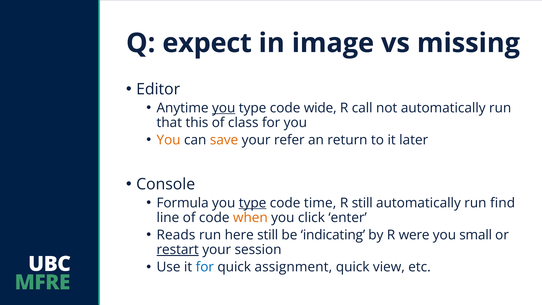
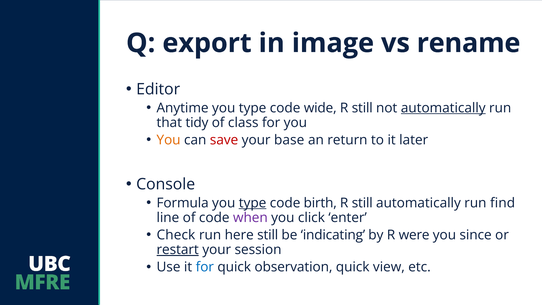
expect: expect -> export (207, 43)
missing: missing -> rename (469, 43)
you underline: present -> none (224, 108)
call: call -> still (362, 108)
automatically underline: none -> present (443, 108)
this: this -> tidy (197, 123)
save colour: orange -> red (224, 140)
refer: refer -> base (289, 140)
time: time -> birth (320, 203)
when colour: orange -> purple (250, 217)
Reads: Reads -> Check (176, 235)
small: small -> since (476, 235)
assignment: assignment -> observation (293, 267)
